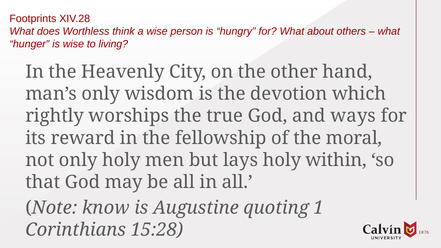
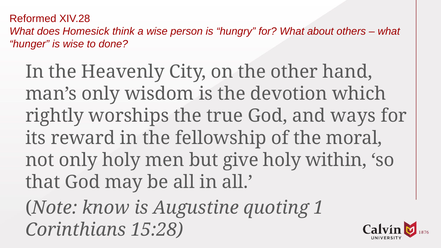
Footprints: Footprints -> Reformed (33, 19)
Worthless: Worthless -> Homesick (86, 31)
living: living -> done (113, 44)
lays: lays -> give (241, 160)
